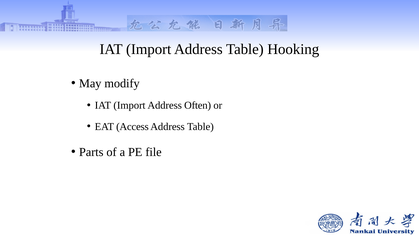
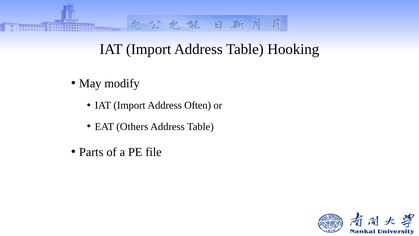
Access: Access -> Others (132, 126)
